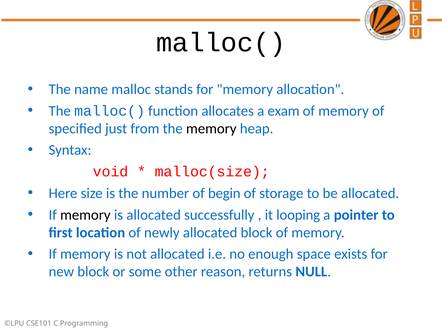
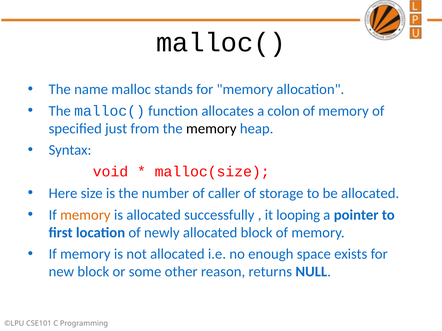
exam: exam -> colon (284, 111)
begin: begin -> caller (224, 194)
memory colour: black -> orange (85, 215)
